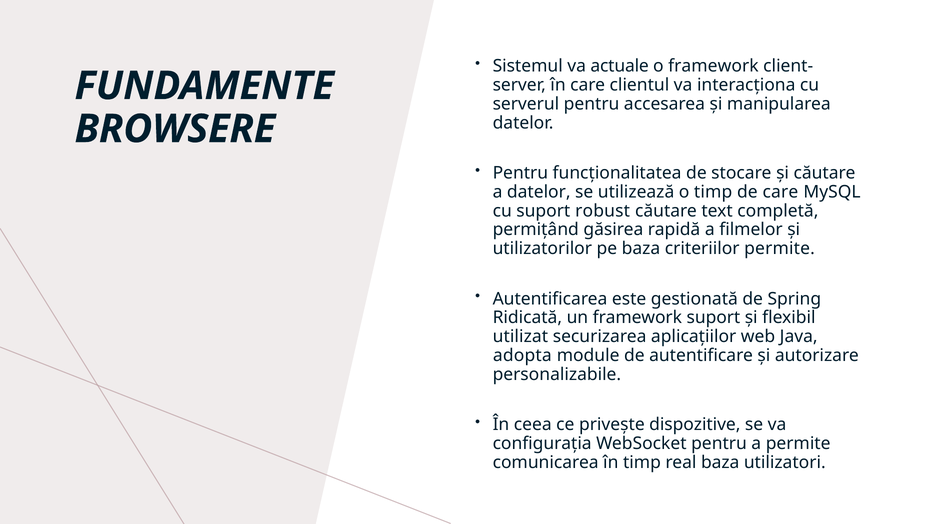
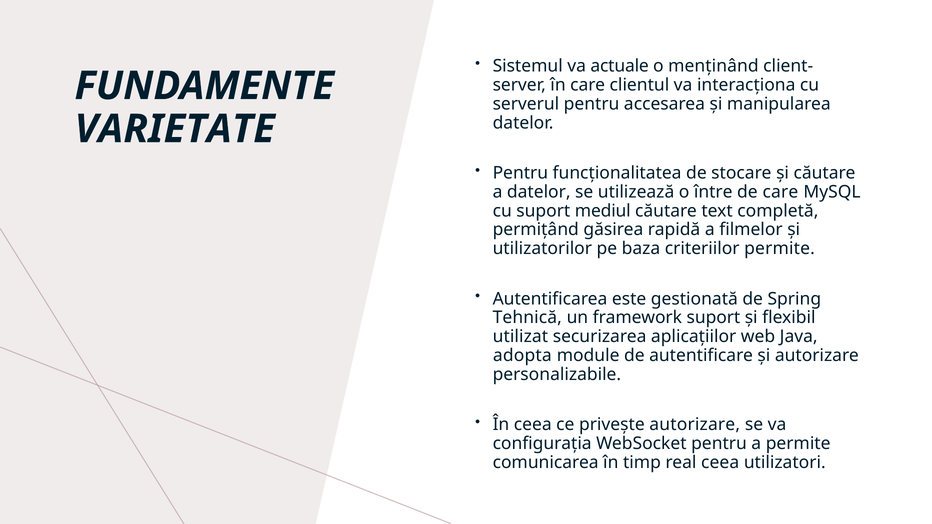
o framework: framework -> menținând (713, 66)
BROWSERE: BROWSERE -> VARIETATE (175, 129)
o timp: timp -> între (713, 192)
robust: robust -> mediul (603, 211)
Ridicată: Ridicată -> Tehnică (527, 318)
privește dispozitive: dispozitive -> autorizare (695, 425)
real baza: baza -> ceea (720, 463)
